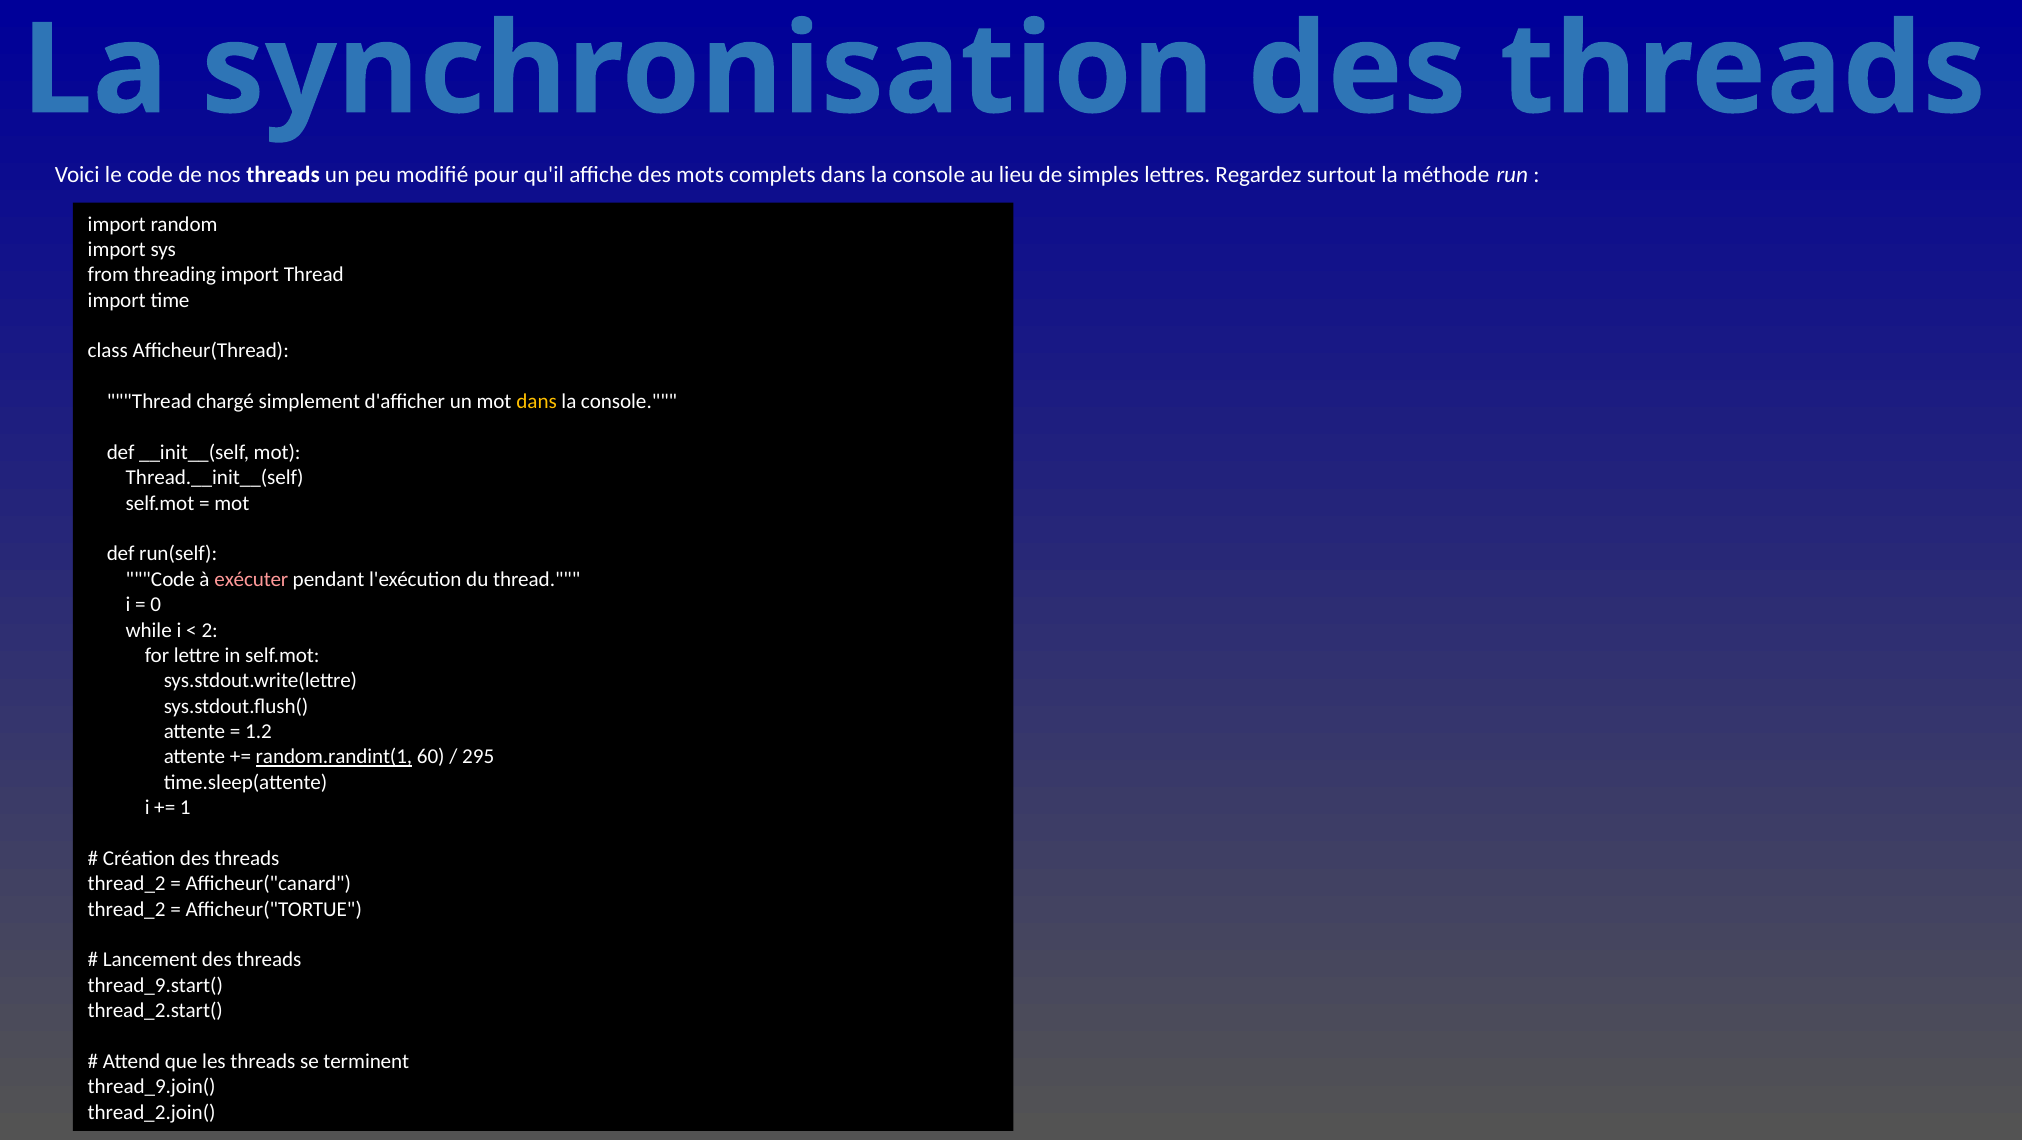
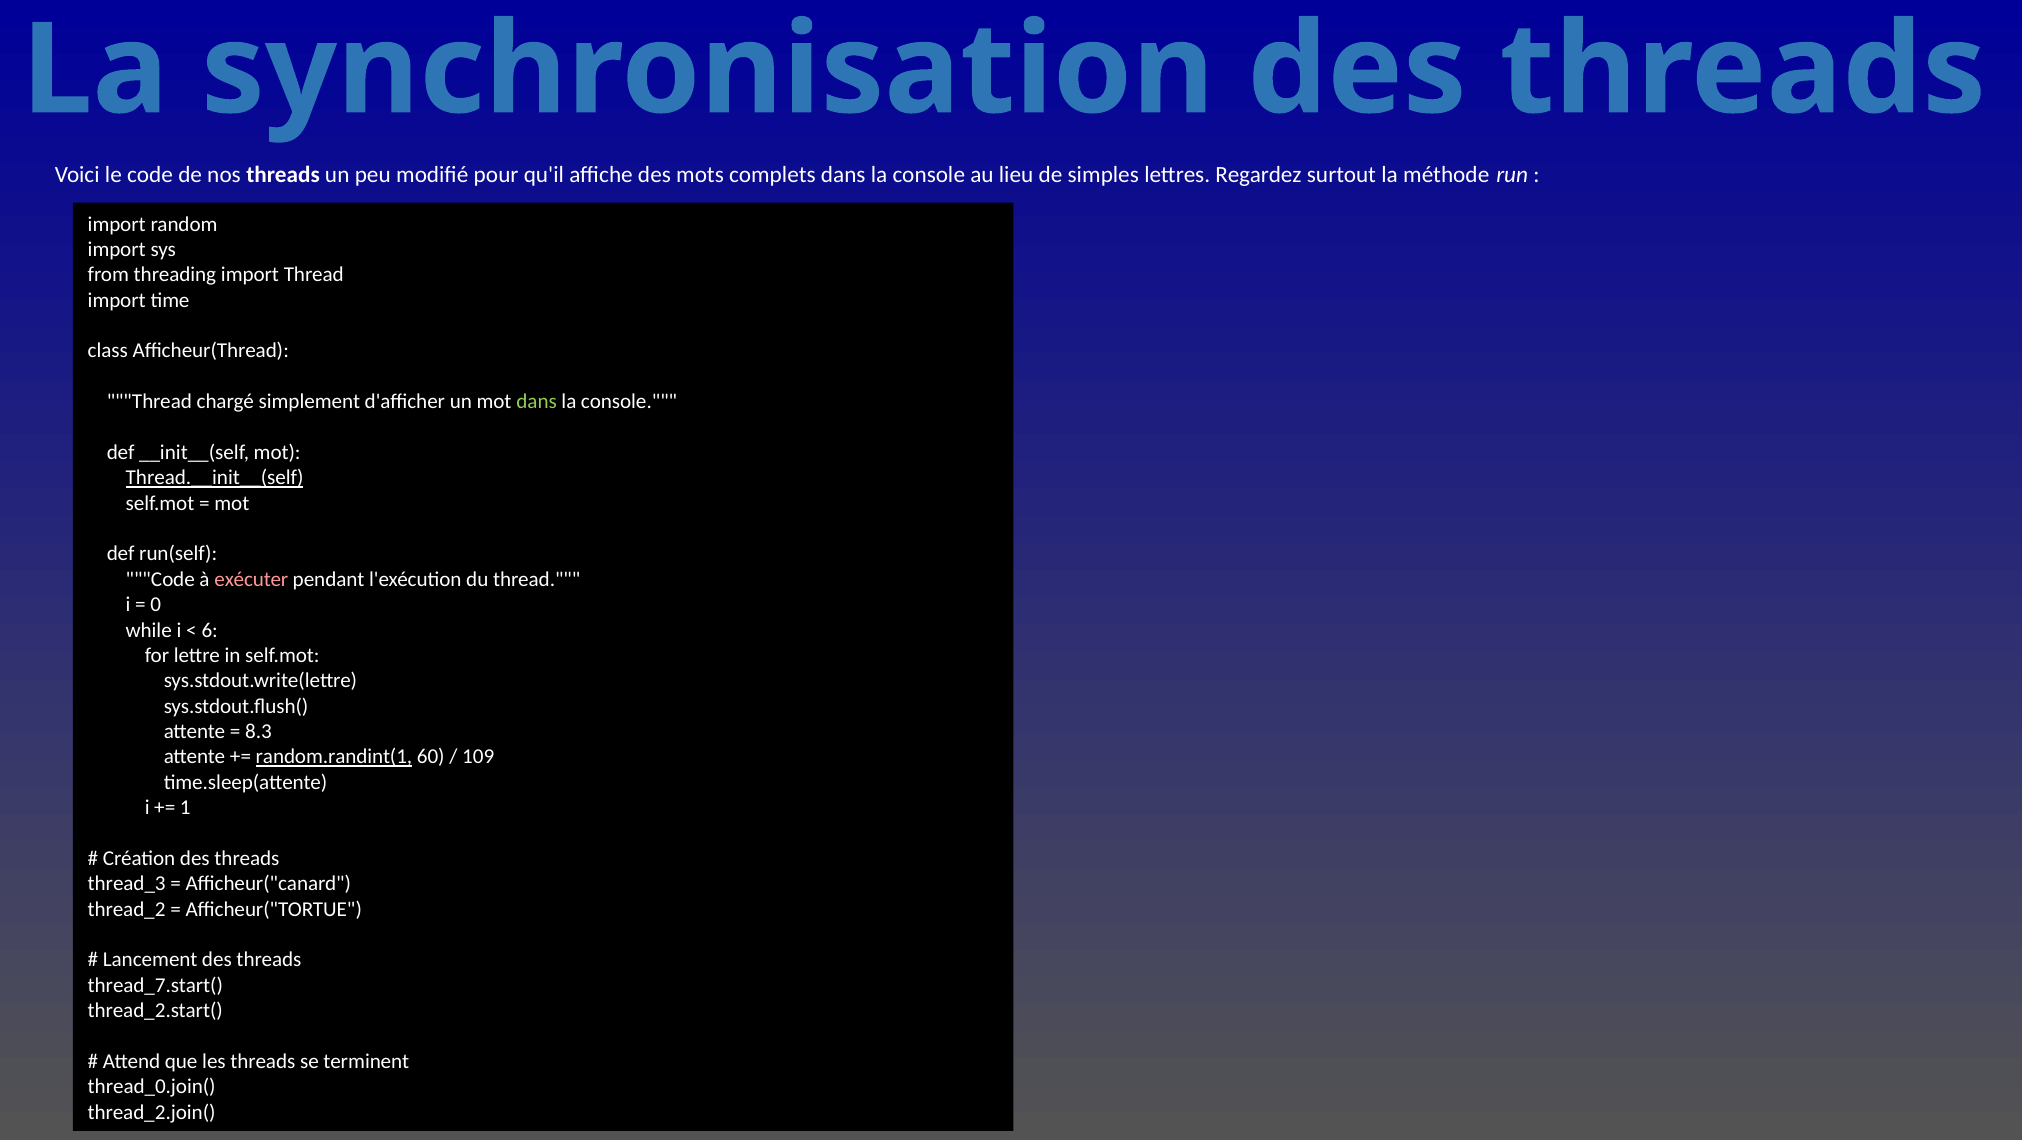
dans colour: yellow -> light green (537, 402)
Thread.__init__(self underline: none -> present (215, 478)
2: 2 -> 6 (210, 630)
1.2: 1.2 -> 8.3 (258, 732)
295: 295 -> 109 (478, 757)
thread_2: thread_2 -> thread_3 (127, 884)
thread_9.start(: thread_9.start( -> thread_7.start( (155, 985)
thread_9.join(: thread_9.join( -> thread_0.join( (152, 1087)
